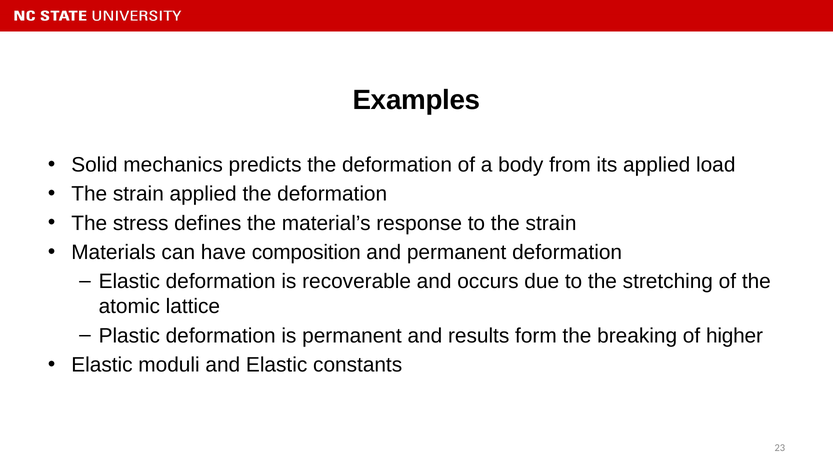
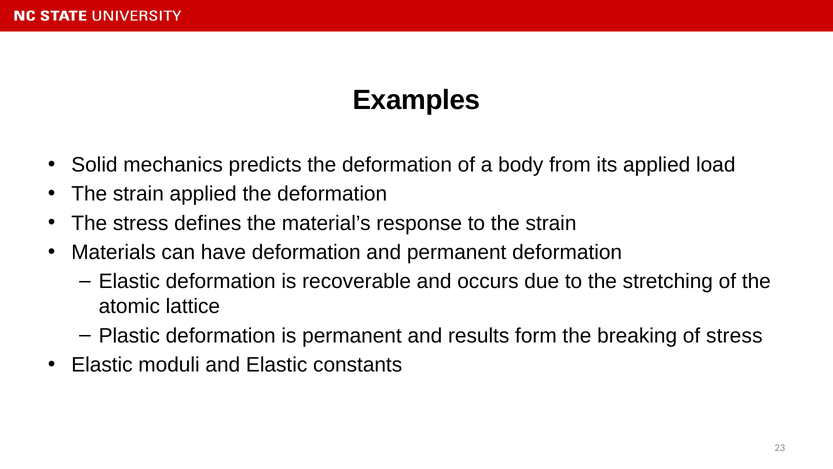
have composition: composition -> deformation (306, 252)
of higher: higher -> stress (734, 335)
